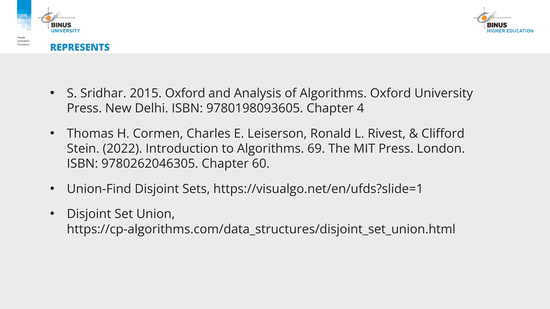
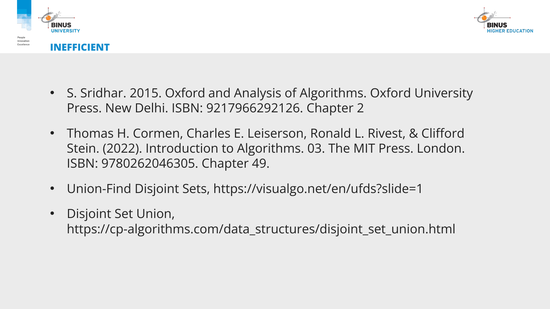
REPRESENTS: REPRESENTS -> INEFFICIENT (80, 48)
9780198093605: 9780198093605 -> 9217966292126 (255, 109)
4: 4 -> 2 (360, 109)
69: 69 -> 03 (316, 149)
60: 60 -> 49 (261, 164)
